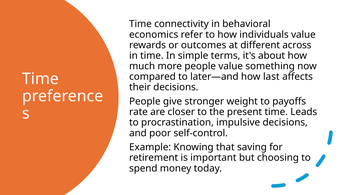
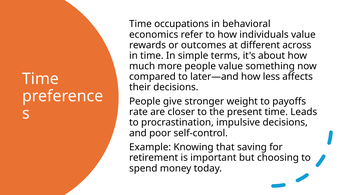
connectivity: connectivity -> occupations (182, 24)
last: last -> less (271, 77)
